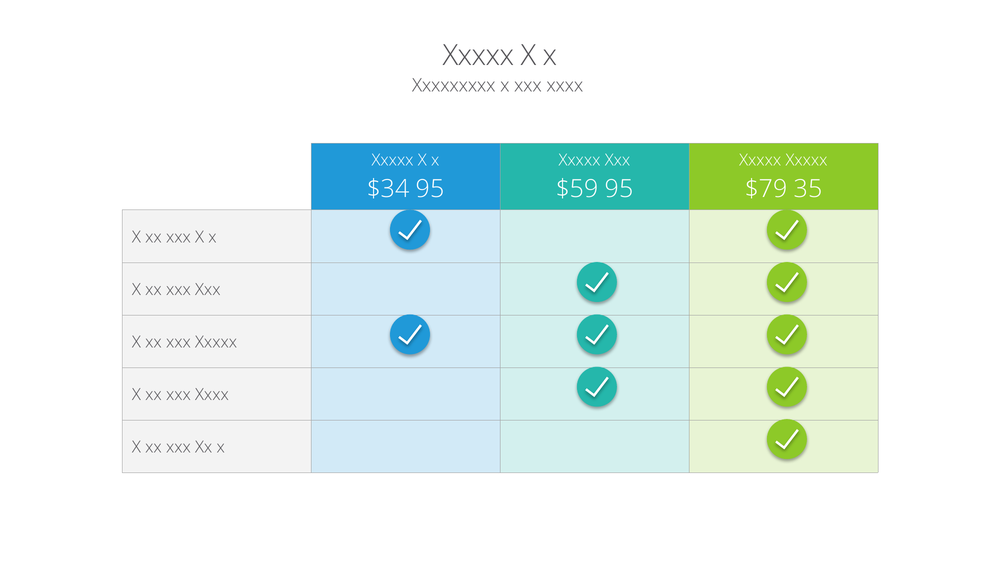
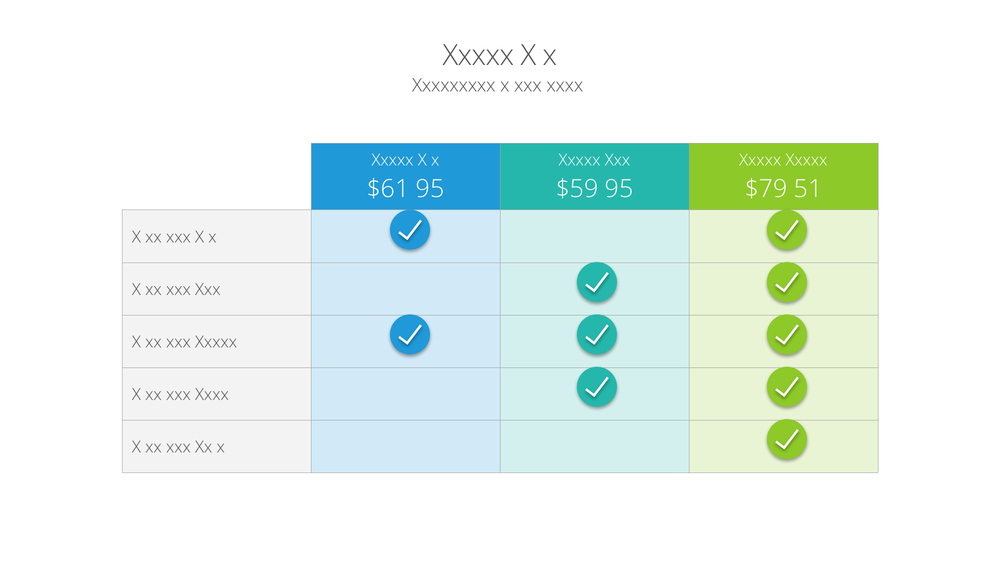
$34: $34 -> $61 (388, 189)
35: 35 -> 51 (808, 189)
